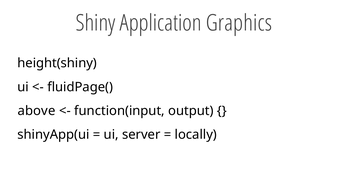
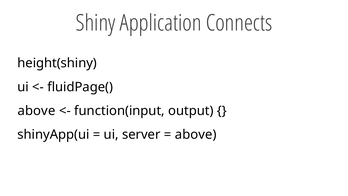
Graphics: Graphics -> Connects (239, 23)
locally: locally -> above (196, 135)
